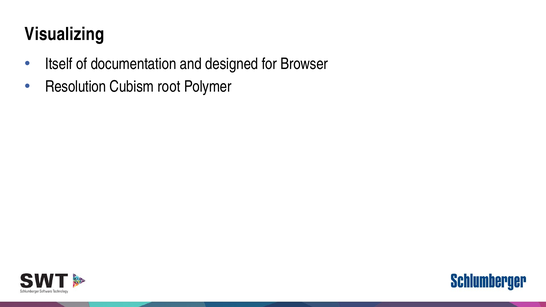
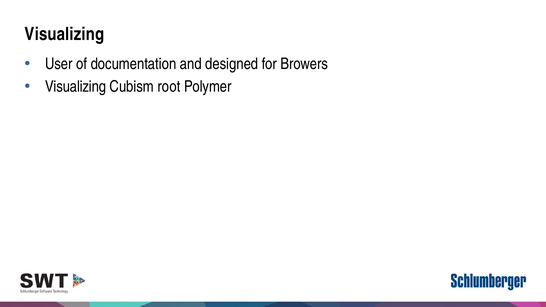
Itself: Itself -> User (59, 64)
Browser: Browser -> Browers (304, 64)
Resolution: Resolution -> Visualizing (76, 87)
